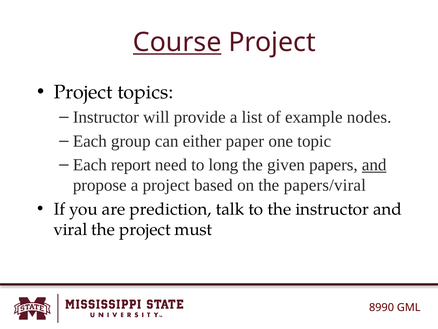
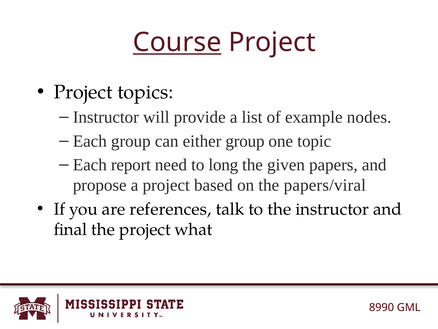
either paper: paper -> group (245, 141)
and underline: present -> none (374, 165)
prediction: prediction -> references (170, 209)
viral: viral -> final (70, 229)
must: must -> what (193, 229)
